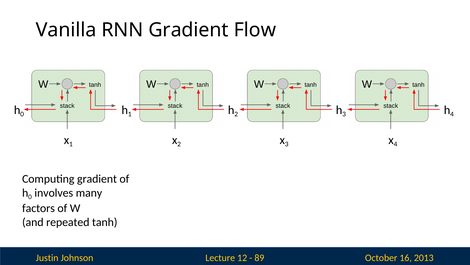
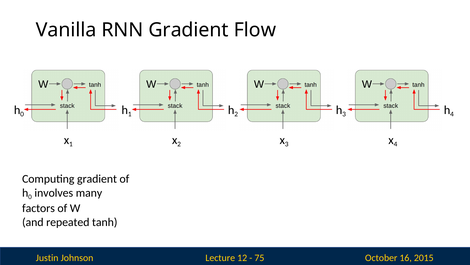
89: 89 -> 75 (259, 257)
2013: 2013 -> 2015 (424, 257)
